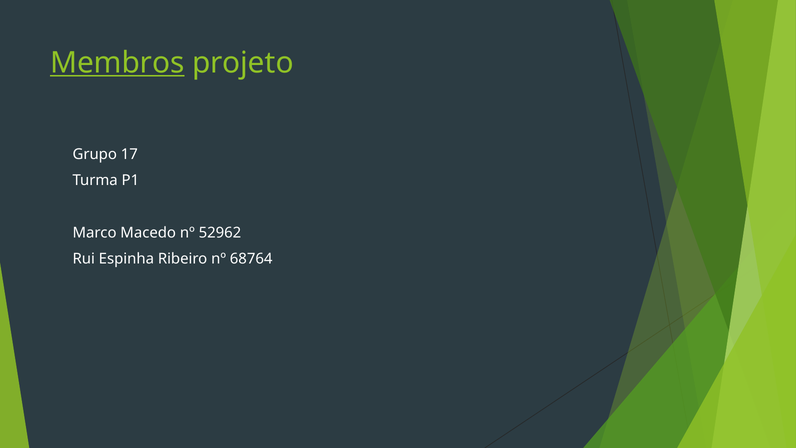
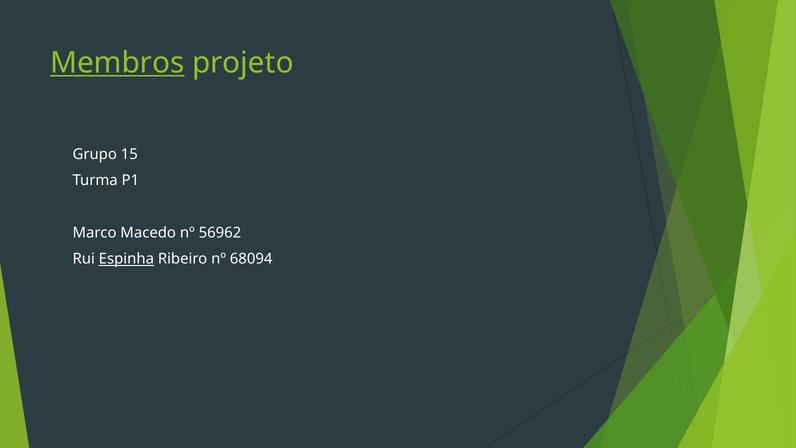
17: 17 -> 15 (129, 154)
52962: 52962 -> 56962 (220, 233)
Espinha underline: none -> present (126, 259)
68764: 68764 -> 68094 (251, 259)
